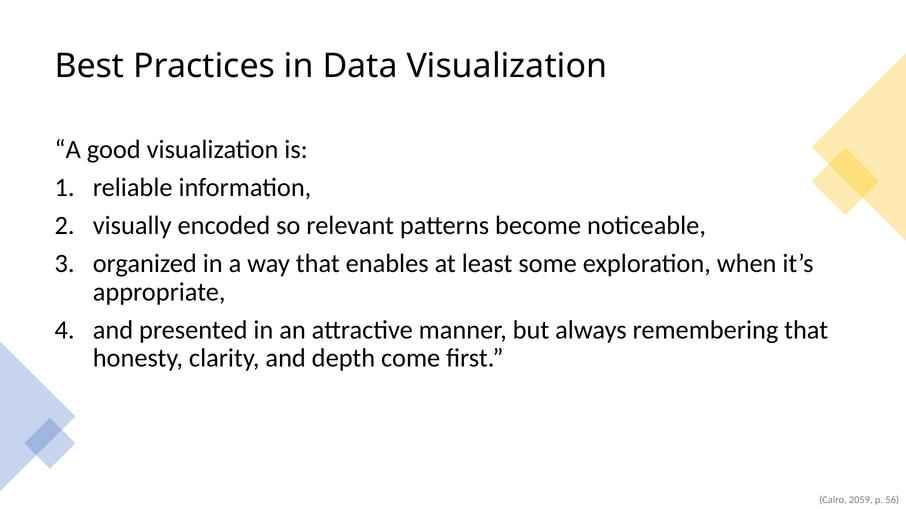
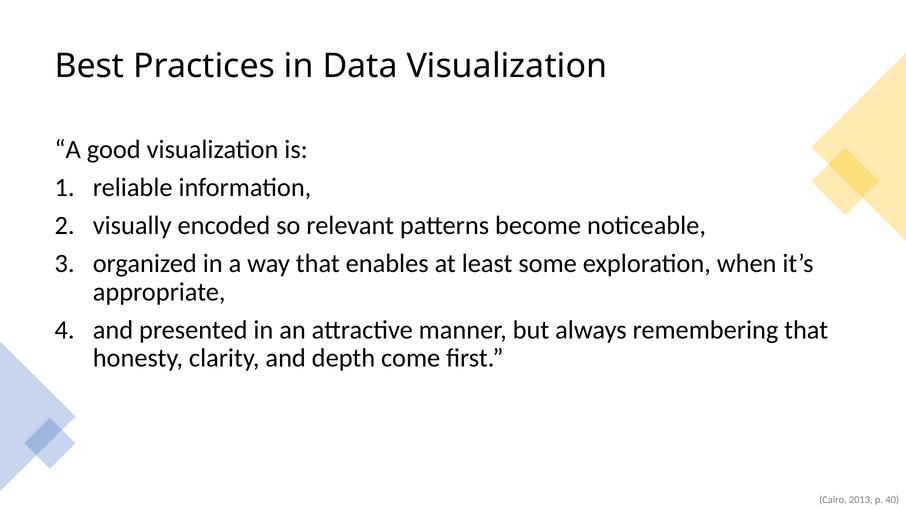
2059: 2059 -> 2013 (861, 500)
56: 56 -> 40 (892, 500)
